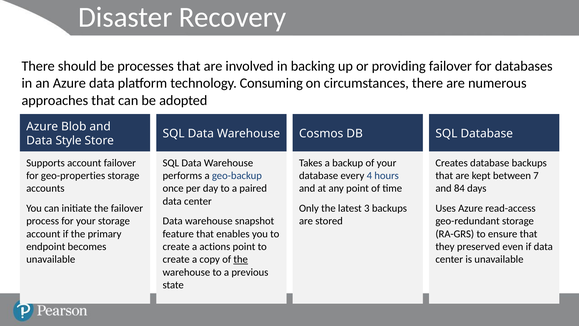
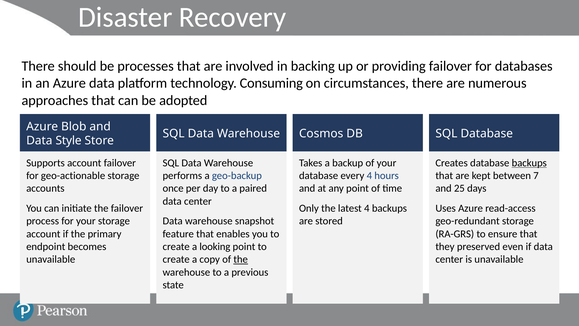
backups underline: none -> present (529, 163)
geo-properties: geo-properties -> geo-actionable (73, 176)
84: 84 -> 25 (459, 188)
latest 3: 3 -> 4 (367, 208)
actions: actions -> looking (215, 246)
